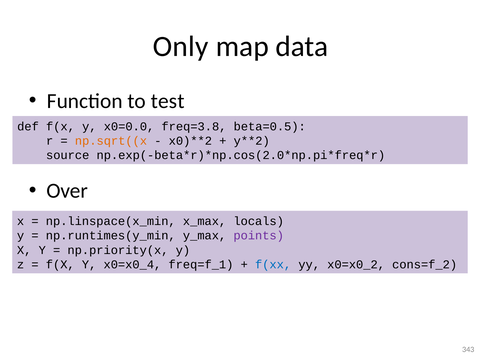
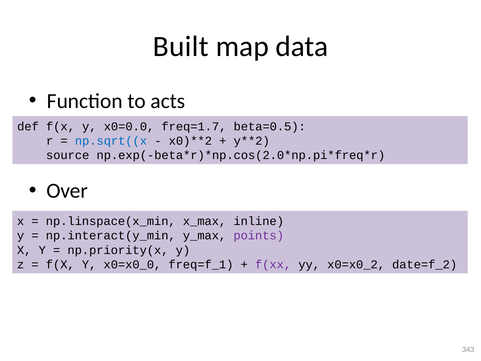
Only: Only -> Built (181, 47)
test: test -> acts (168, 101)
freq=3.8: freq=3.8 -> freq=1.7 (194, 126)
np.sqrt((x colour: orange -> blue (111, 141)
locals: locals -> inline (259, 221)
np.runtimes(y_min: np.runtimes(y_min -> np.interact(y_min (111, 236)
x0=x0_4: x0=x0_4 -> x0=x0_0 (132, 264)
f(xx colour: blue -> purple (273, 264)
cons=f_2: cons=f_2 -> date=f_2 (425, 264)
